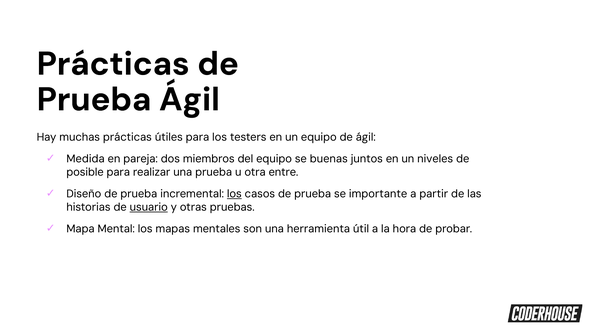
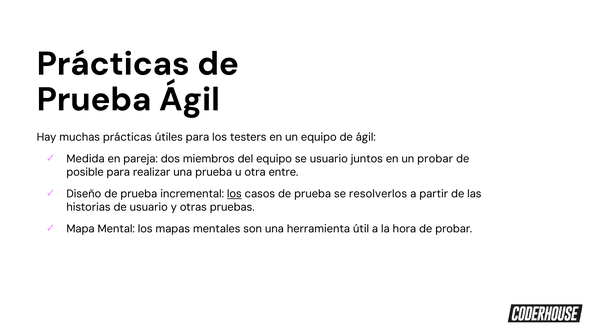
se buenas: buenas -> usuario (329, 159)
un niveles: niveles -> probar (435, 159)
importante: importante -> resolverlos (378, 194)
usuario underline: present -> none (149, 207)
